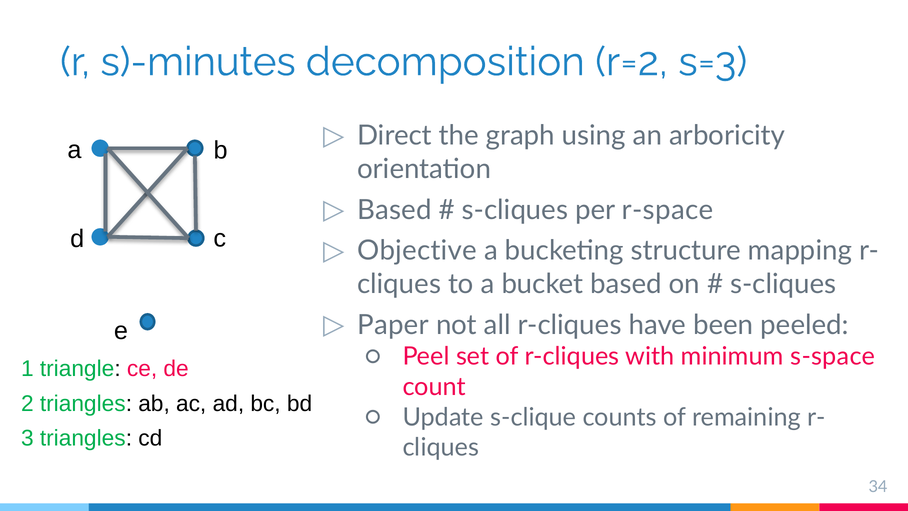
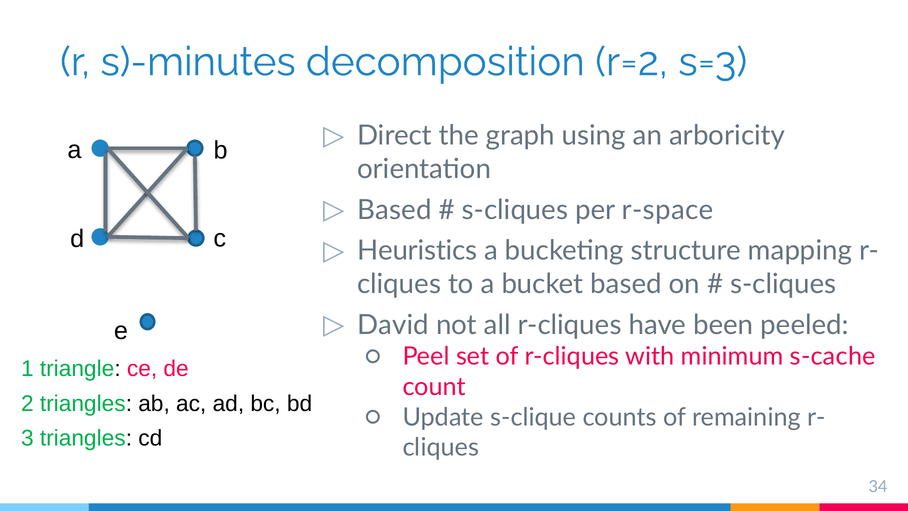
Objective: Objective -> Heuristics (417, 251)
Paper: Paper -> David (393, 325)
s-space: s-space -> s-cache (833, 356)
